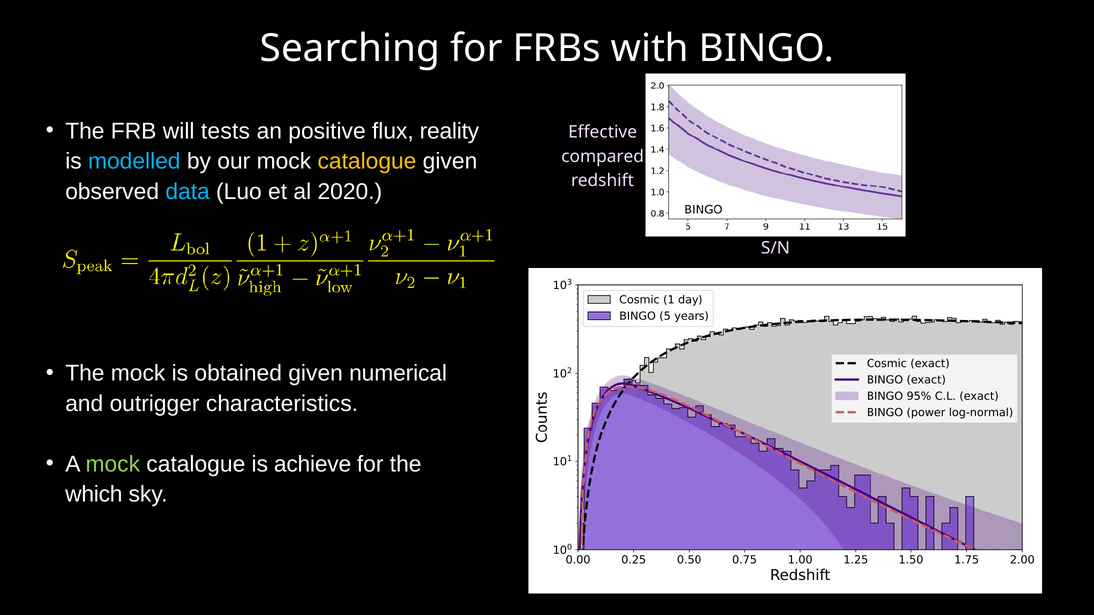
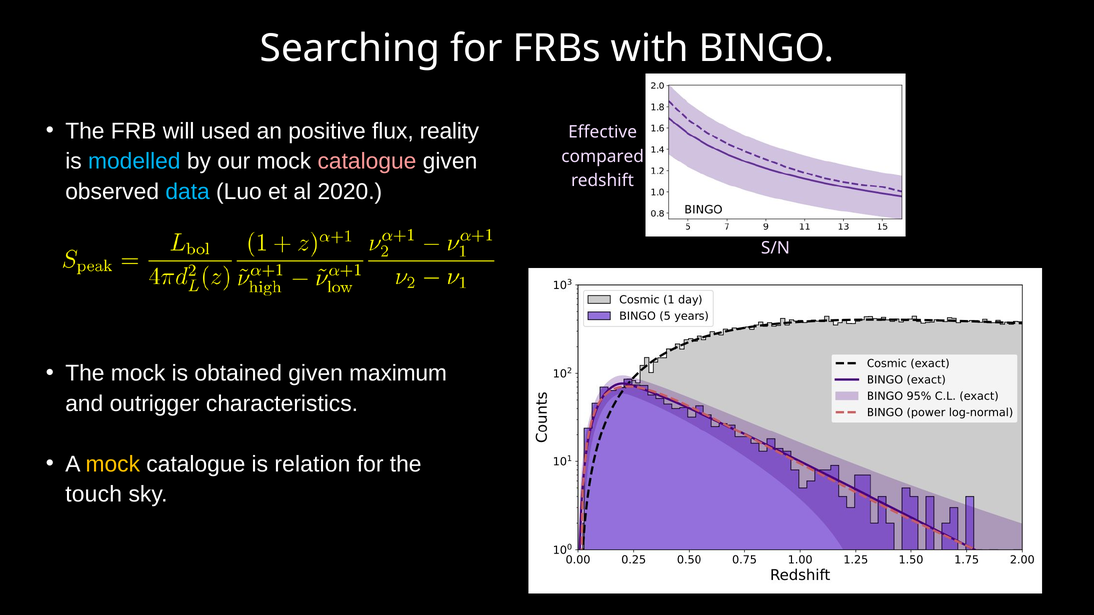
tests: tests -> used (226, 131)
catalogue colour: yellow -> pink (367, 161)
numerical: numerical -> maximum (398, 374)
mock colour: light green -> yellow (113, 464)
achieve: achieve -> relation (312, 464)
which: which -> touch (94, 495)
